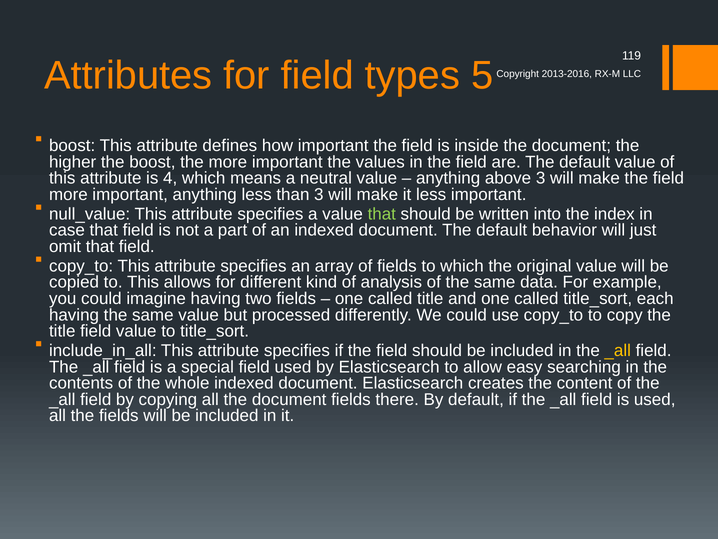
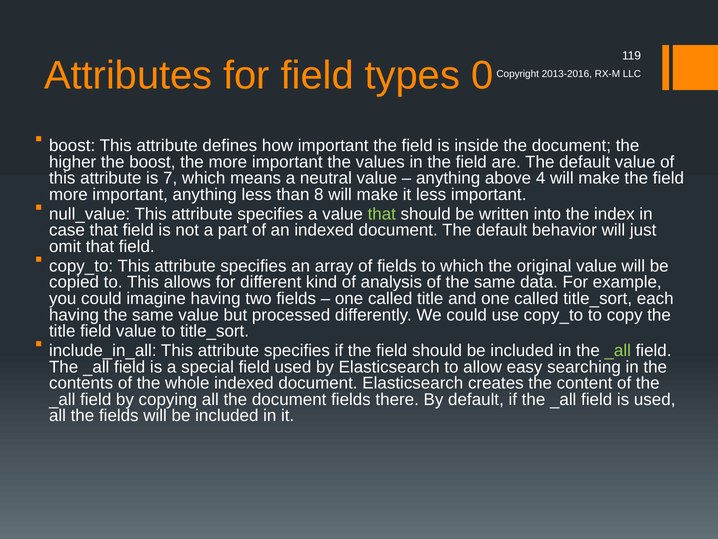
5: 5 -> 0 (482, 76)
4: 4 -> 7 (170, 178)
above 3: 3 -> 4 (541, 178)
than 3: 3 -> 8 (319, 194)
_all colour: yellow -> light green (618, 350)
